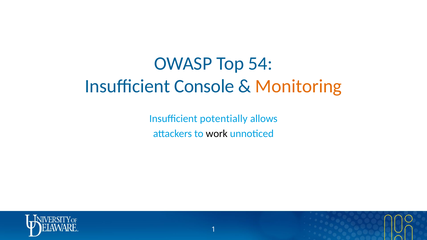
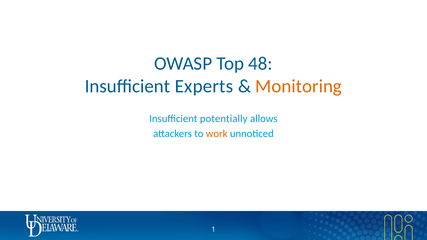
54: 54 -> 48 (260, 64)
Console: Console -> Experts (204, 86)
work colour: black -> orange (217, 134)
